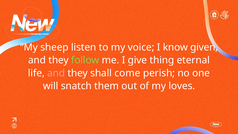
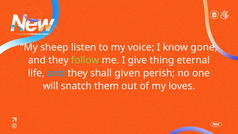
given: given -> gone (204, 47)
and colour: pink -> light blue (56, 73)
come: come -> given (127, 73)
